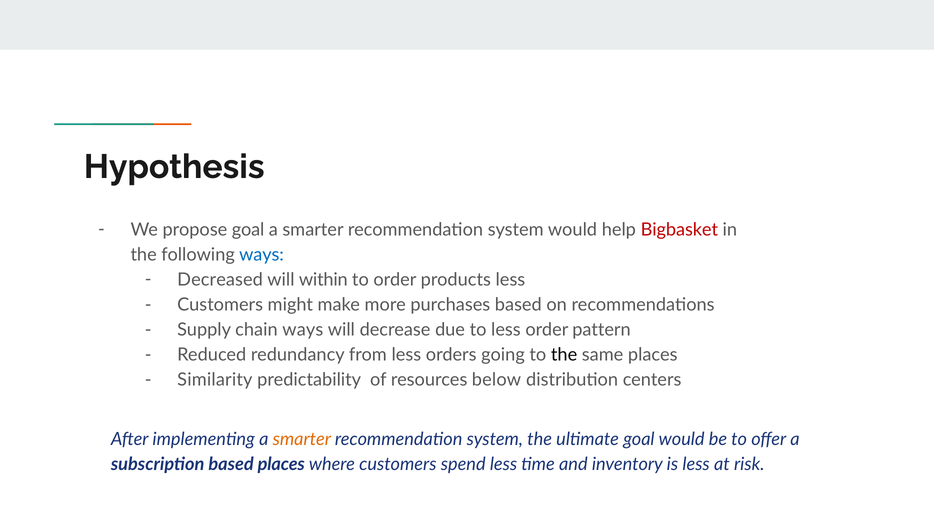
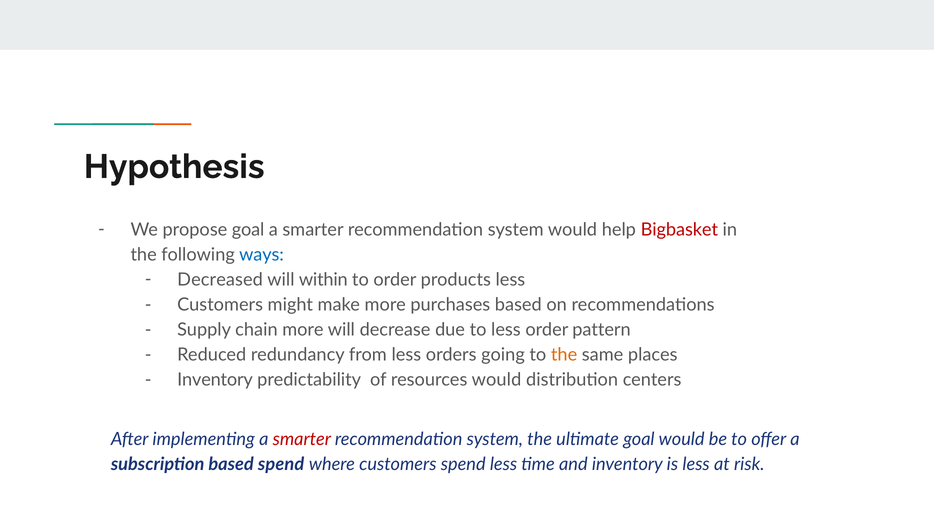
chain ways: ways -> more (303, 329)
the colour: black -> orange (564, 355)
Similarity: Similarity -> Inventory (215, 380)
resources below: below -> would (496, 380)
smarter colour: orange -> red (302, 439)
based places: places -> spend (281, 464)
